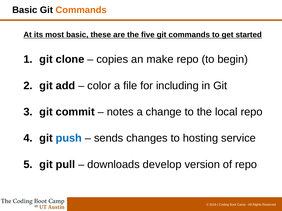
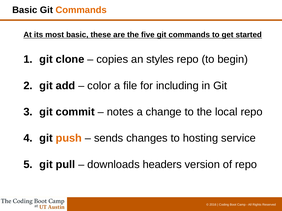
make: make -> styles (160, 59)
push colour: blue -> orange (69, 139)
develop: develop -> headers (162, 165)
